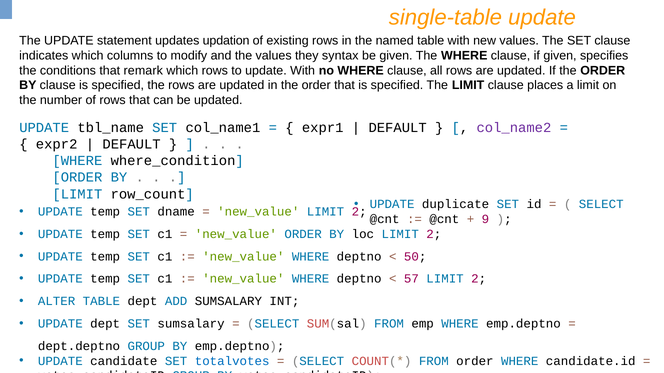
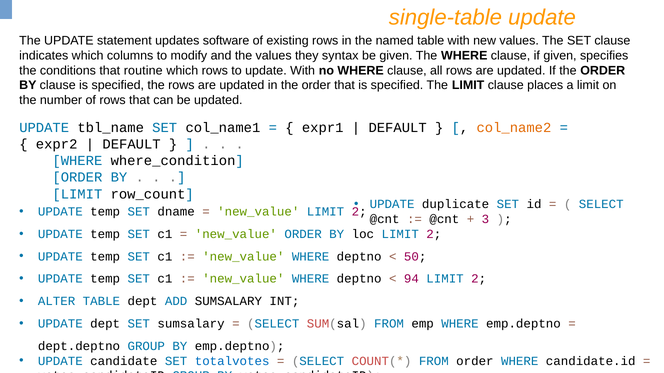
updation: updation -> software (226, 41)
remark: remark -> routine (143, 71)
col_name2 colour: purple -> orange (514, 128)
9: 9 -> 3 (485, 220)
57: 57 -> 94 (411, 279)
